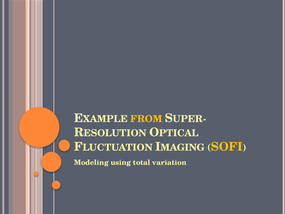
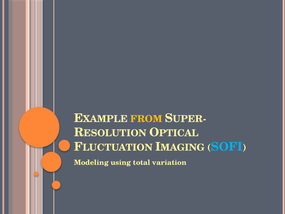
SOFI colour: yellow -> light blue (227, 147)
